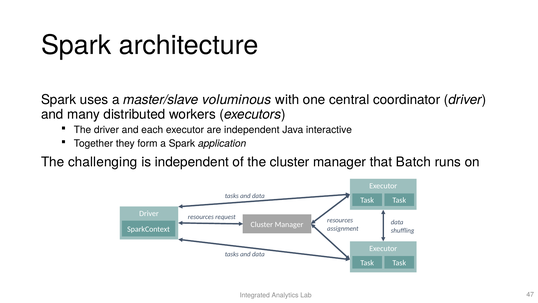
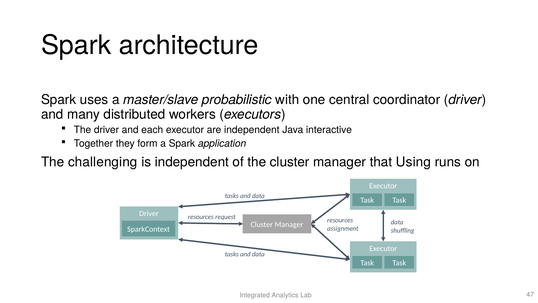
voluminous: voluminous -> probabilistic (237, 100)
Batch: Batch -> Using (413, 162)
